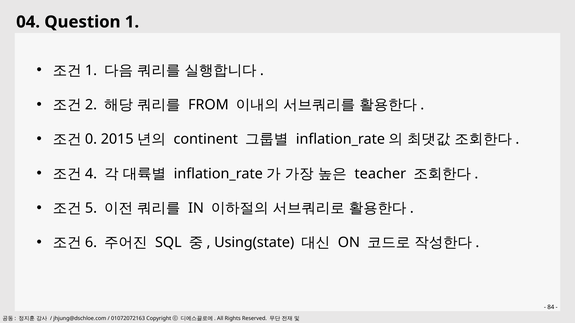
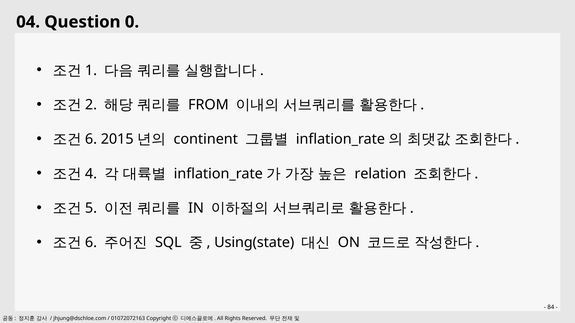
Question 1: 1 -> 0 (132, 22)
0: 0 -> 6 (91, 139)
teacher: teacher -> relation (380, 174)
